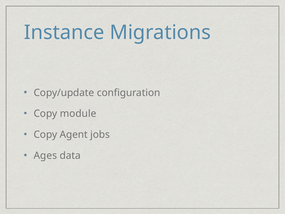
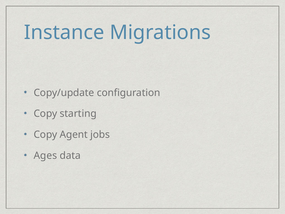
module: module -> starting (78, 114)
